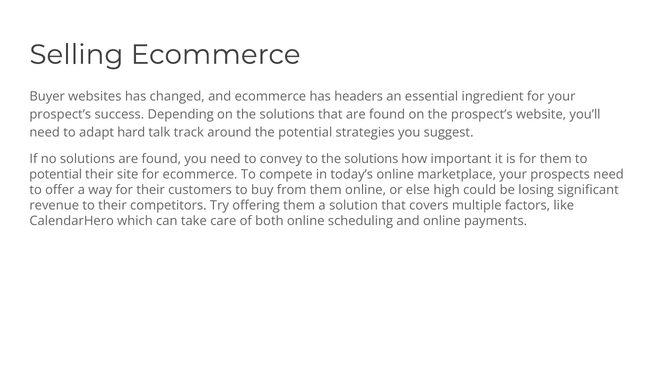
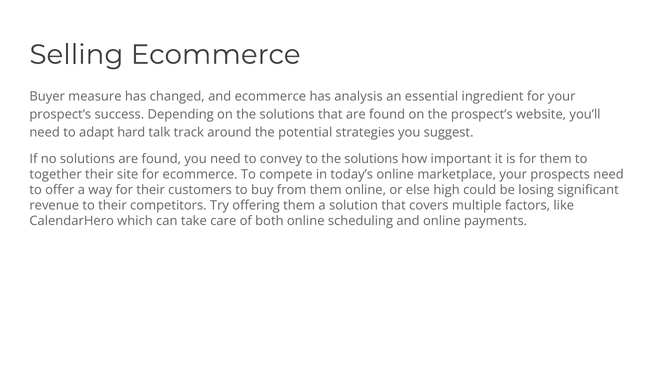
websites: websites -> measure (95, 97)
headers: headers -> analysis (359, 97)
potential: potential -> together (56, 175)
